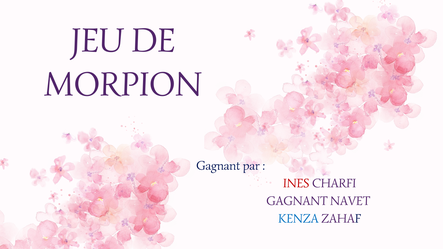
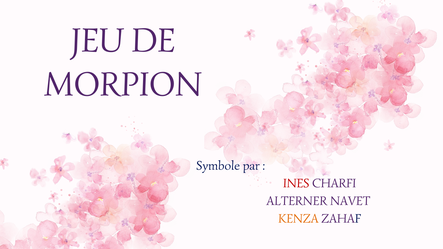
Gagnant: Gagnant -> Symbole (218, 166)
GAGNANT: GAGNANT -> ALTERNER (297, 201)
KENZA colour: blue -> orange (298, 219)
